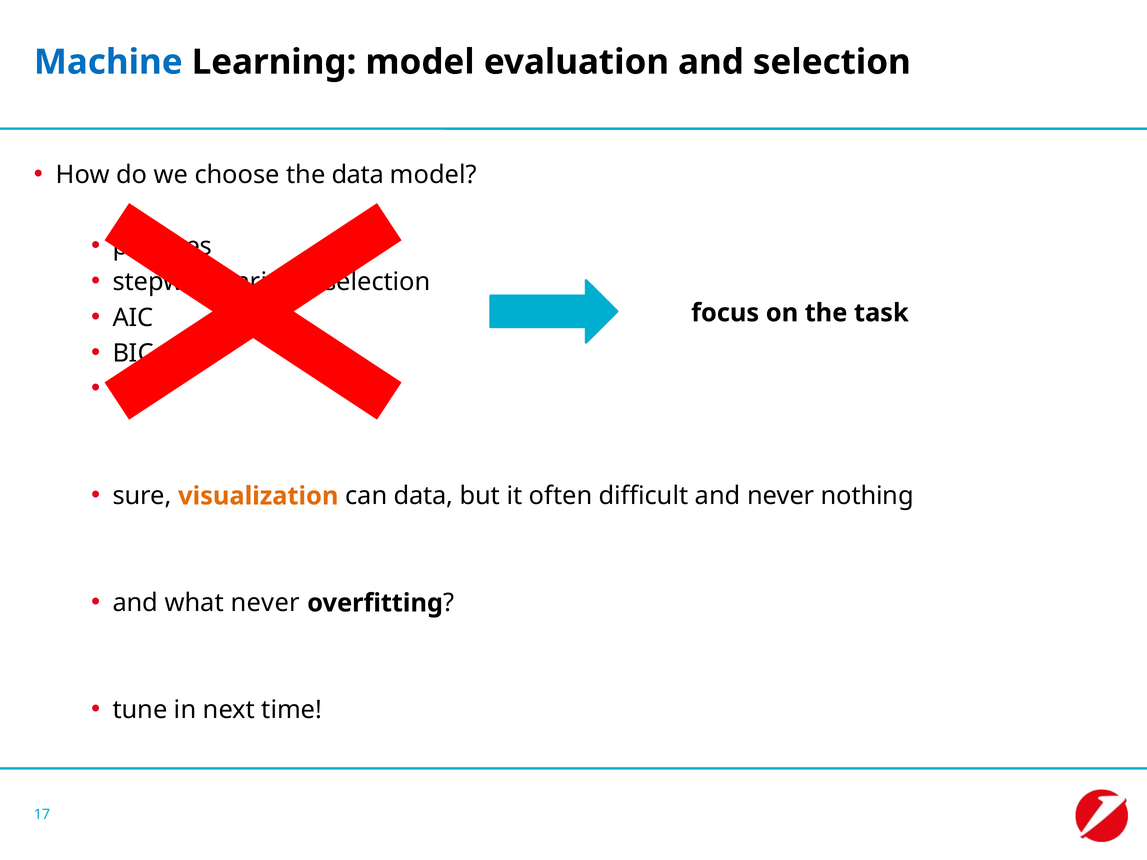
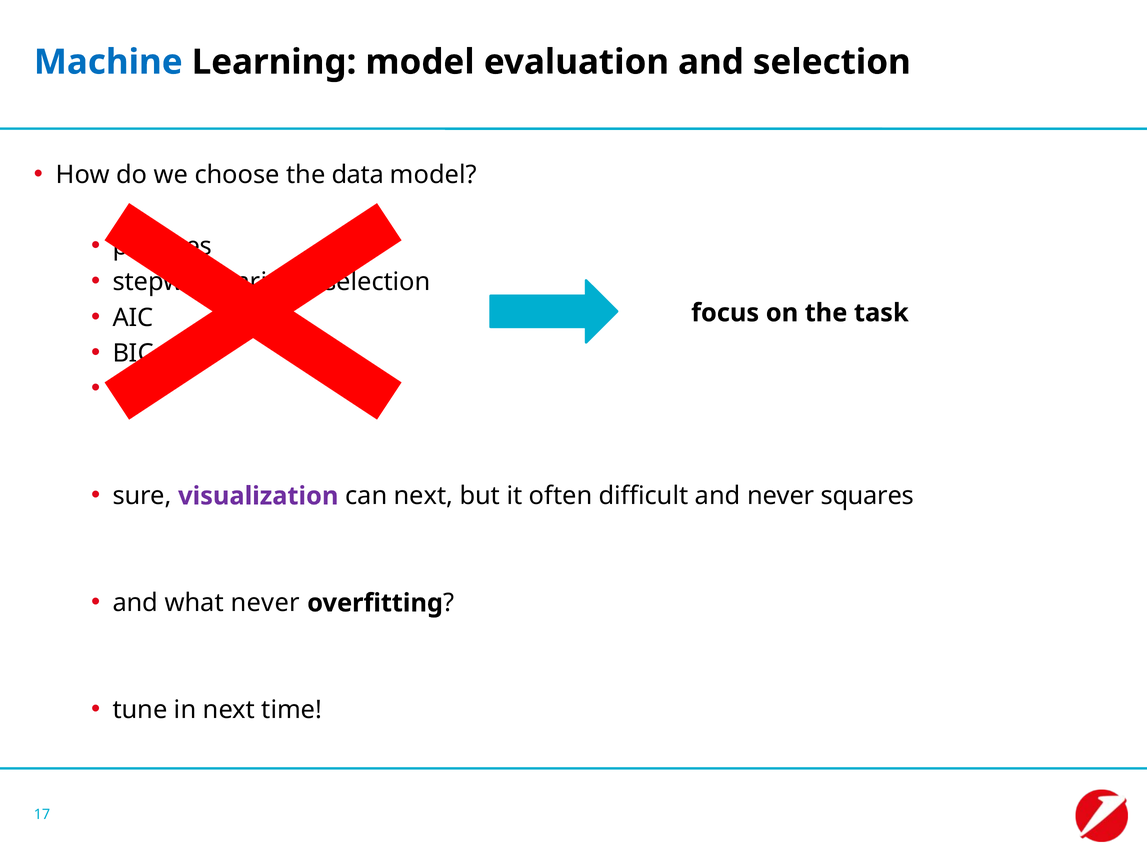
visualization colour: orange -> purple (258, 496)
can data: data -> next (423, 496)
nothing: nothing -> squares (867, 496)
